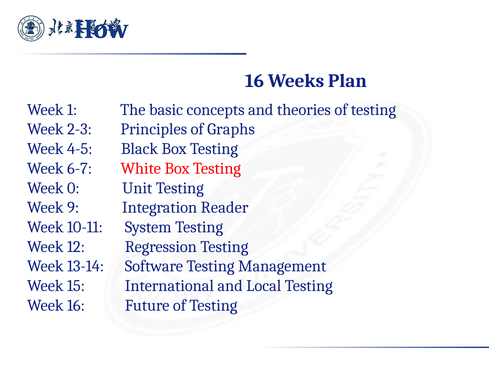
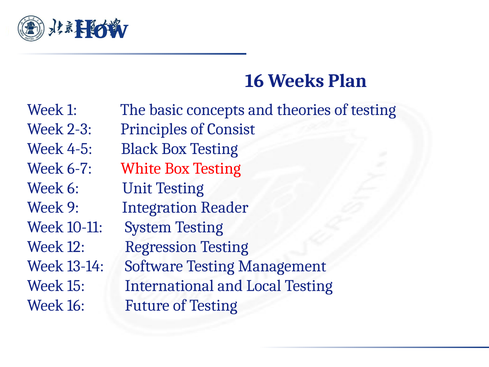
Graphs: Graphs -> Consist (231, 129)
0: 0 -> 6 (73, 188)
